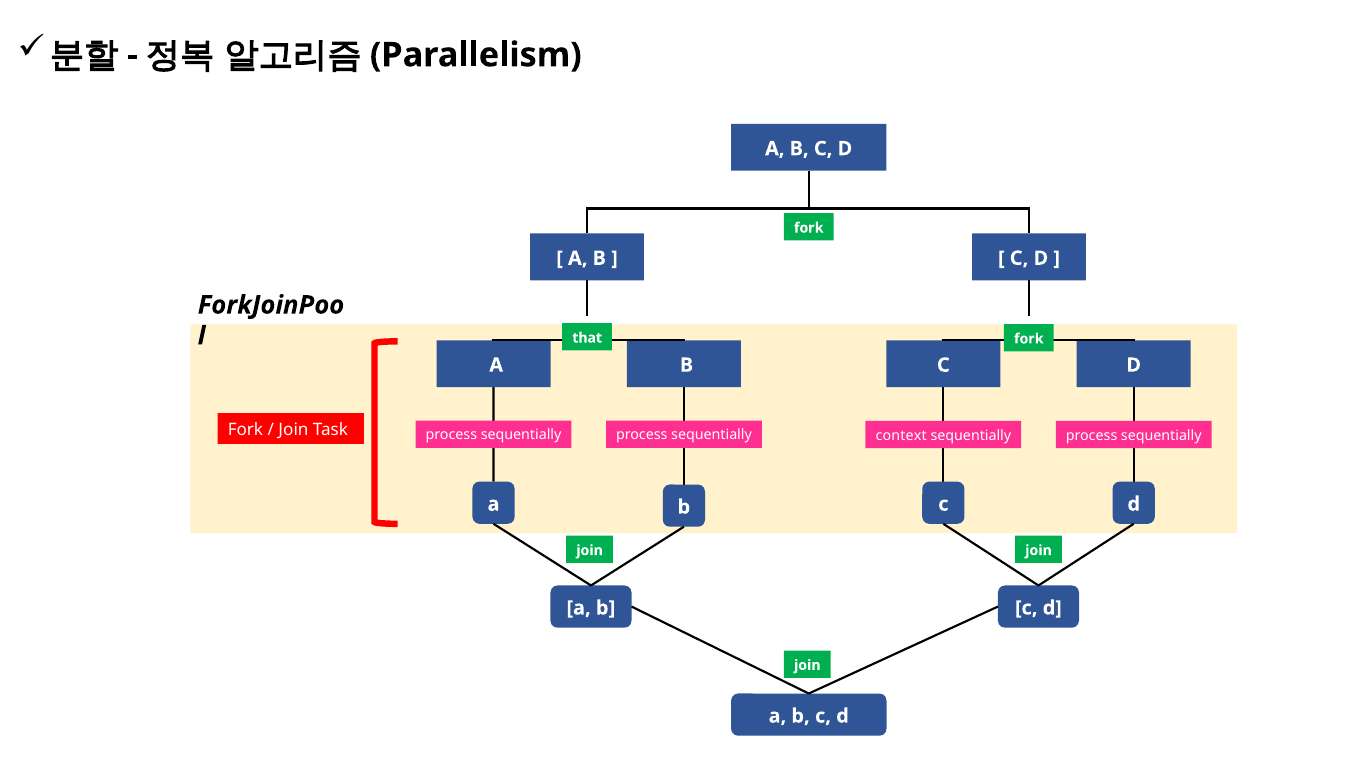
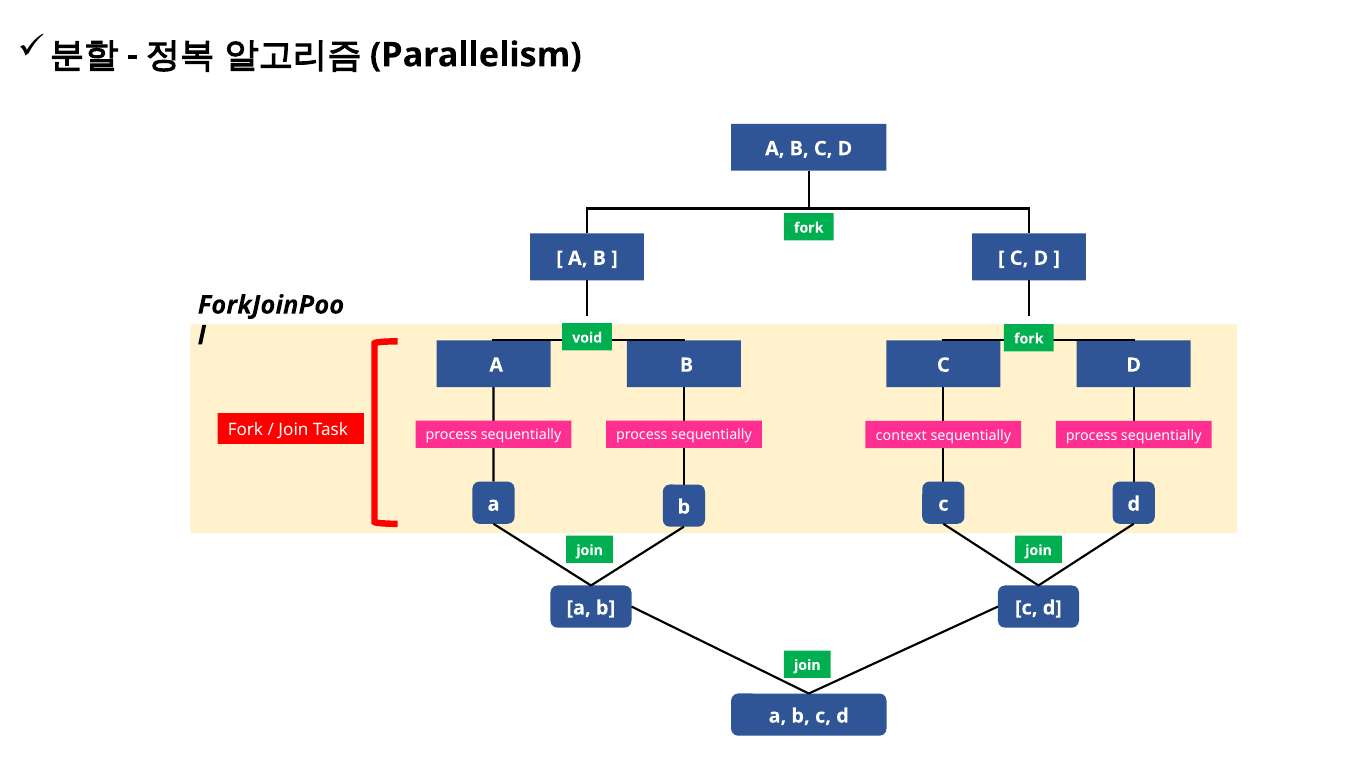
that: that -> void (587, 338)
